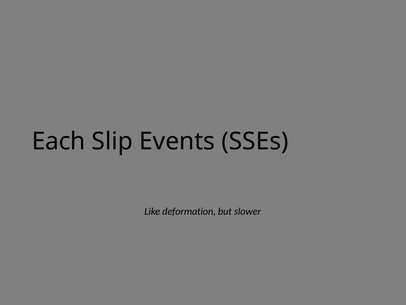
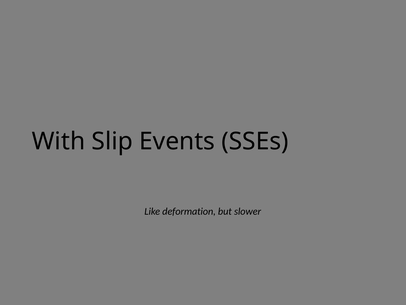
Each: Each -> With (58, 141)
